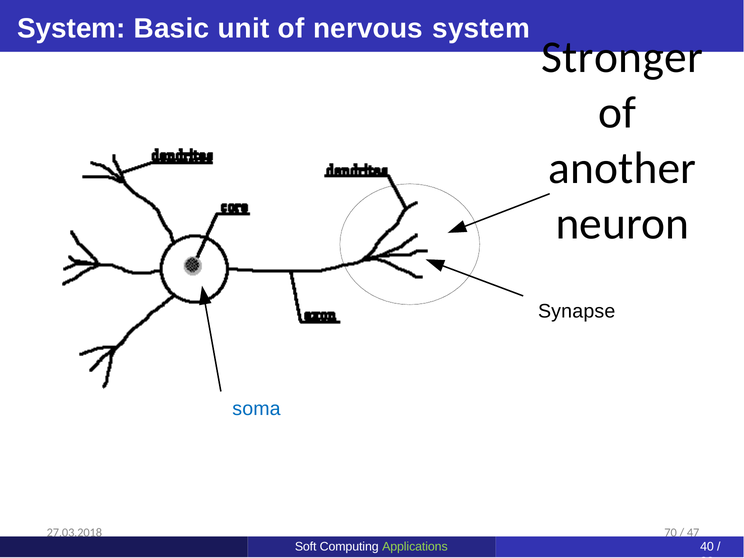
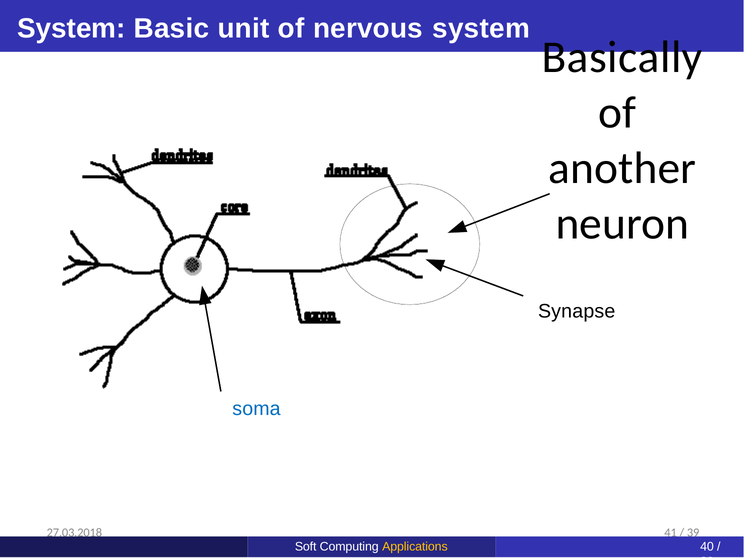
Stronger: Stronger -> Basically (622, 57)
70: 70 -> 41 (671, 533)
47: 47 -> 39 (693, 533)
Applications colour: light green -> yellow (415, 547)
